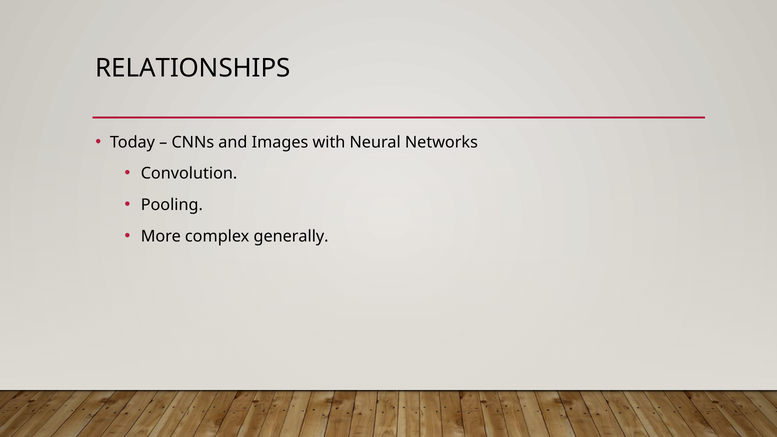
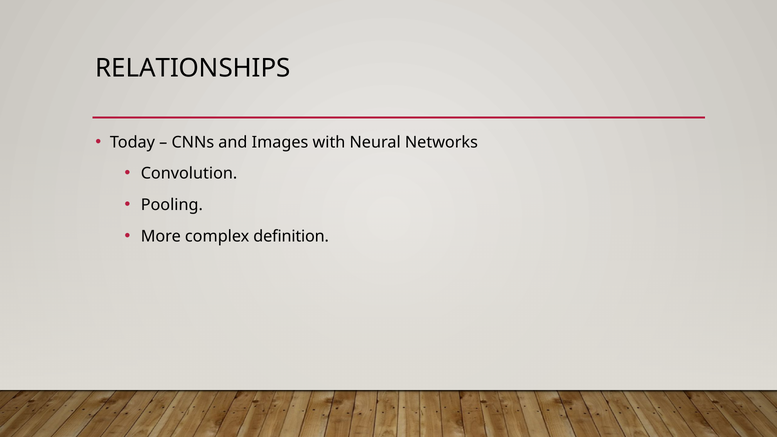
generally: generally -> definition (291, 236)
